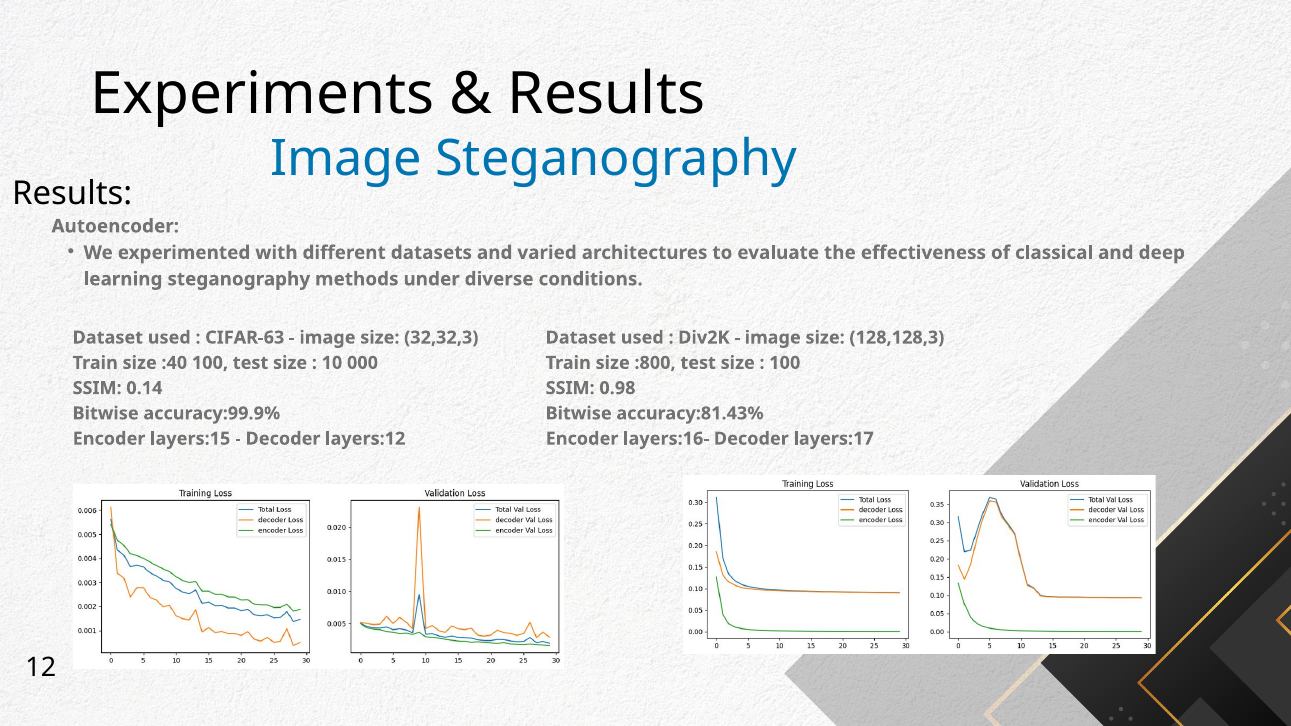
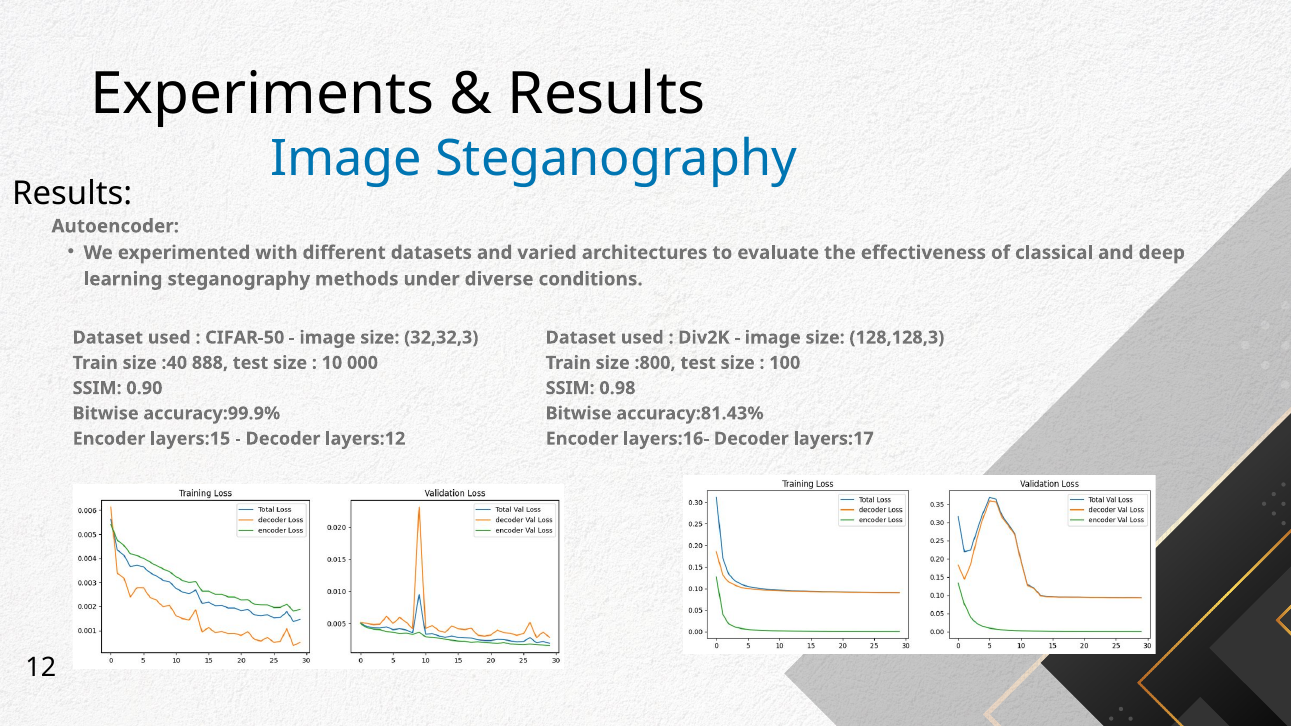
CIFAR-63: CIFAR-63 -> CIFAR-50 (245, 338)
:40 100: 100 -> 888 (210, 363)
0.14: 0.14 -> 0.90 (144, 388)
